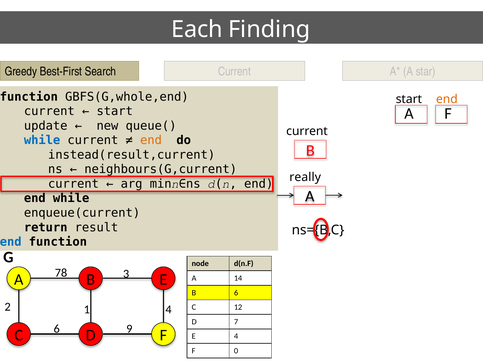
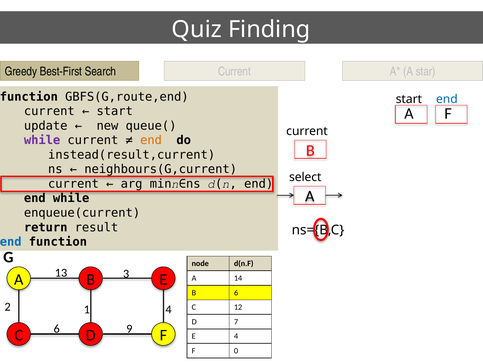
Each: Each -> Quiz (197, 29)
GBFS(G,whole,end: GBFS(G,whole,end -> GBFS(G,route,end (127, 96)
end colour: orange -> blue (447, 99)
while colour: blue -> purple (42, 140)
really: really -> select (305, 177)
78: 78 -> 13 (61, 272)
